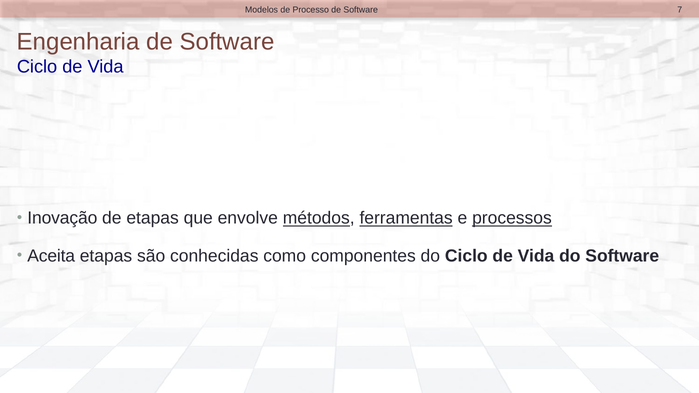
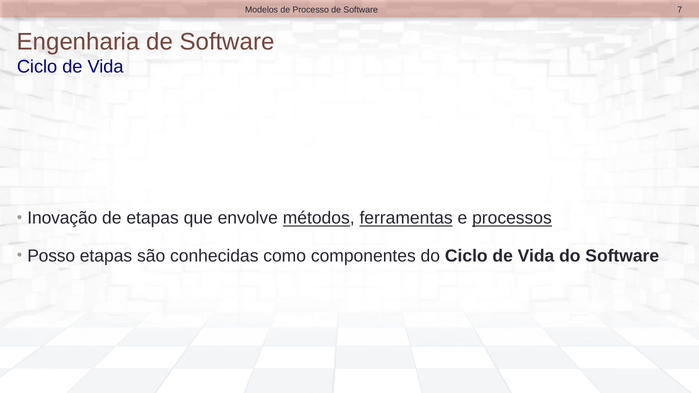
Aceita: Aceita -> Posso (51, 256)
